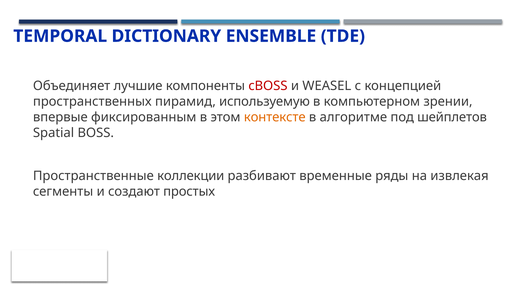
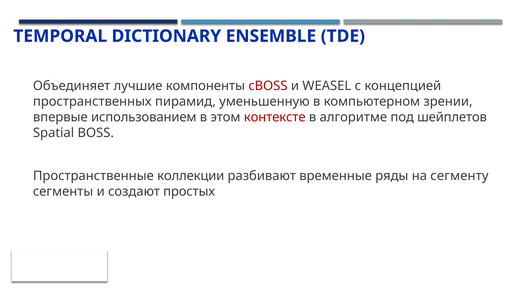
используемую: используемую -> уменьшенную (264, 102)
фиксированным: фиксированным -> использованием (144, 117)
контексте colour: orange -> red (275, 117)
извлекая: извлекая -> сегменту (459, 176)
